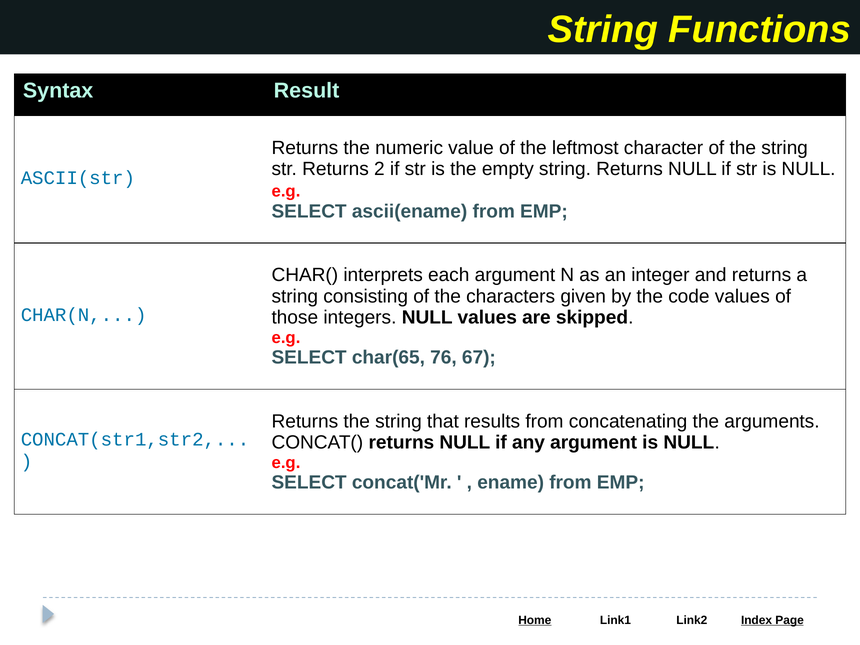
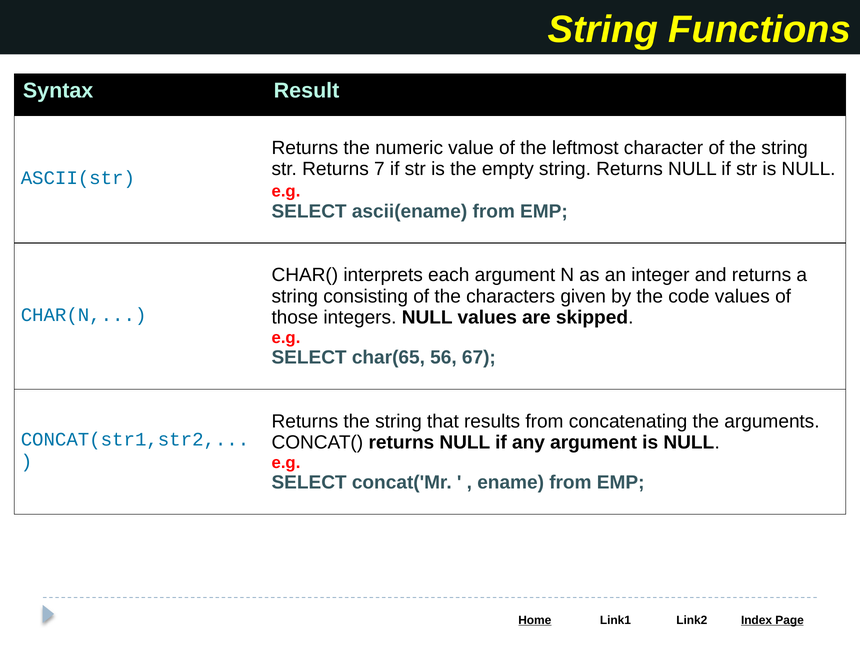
2: 2 -> 7 (379, 169)
76: 76 -> 56 (443, 358)
